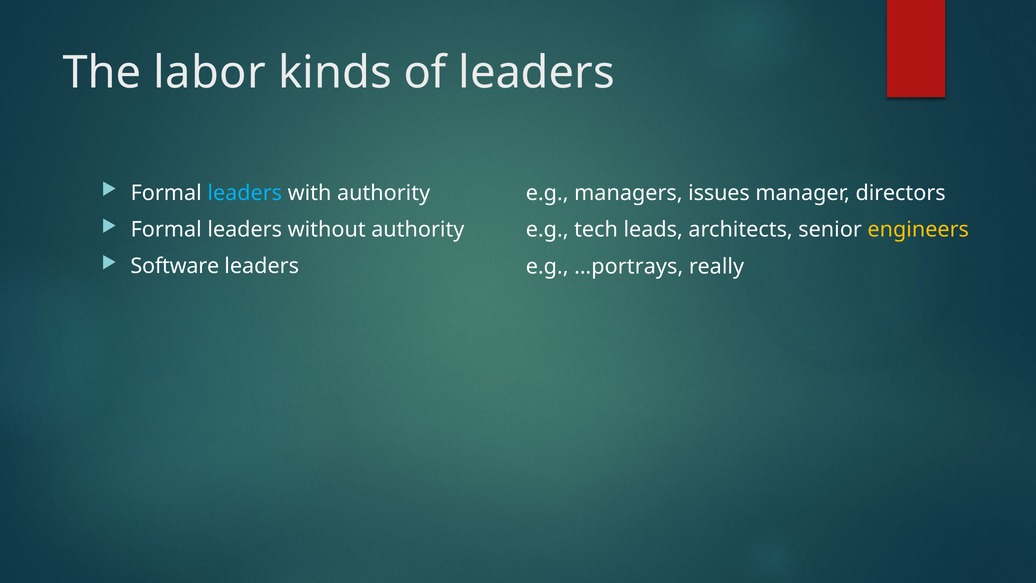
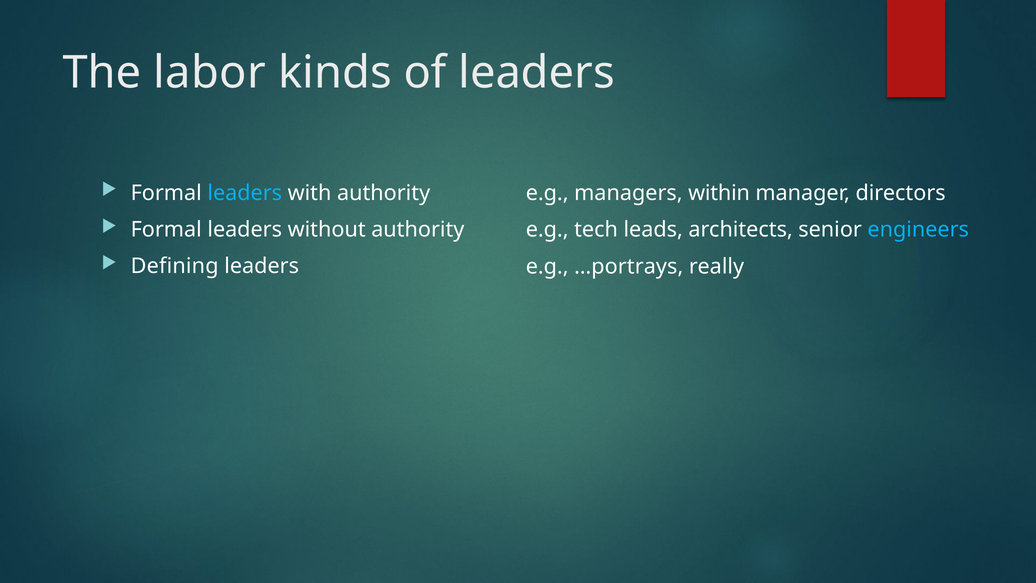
issues: issues -> within (719, 193)
engineers colour: yellow -> light blue (918, 230)
Software: Software -> Defining (175, 266)
